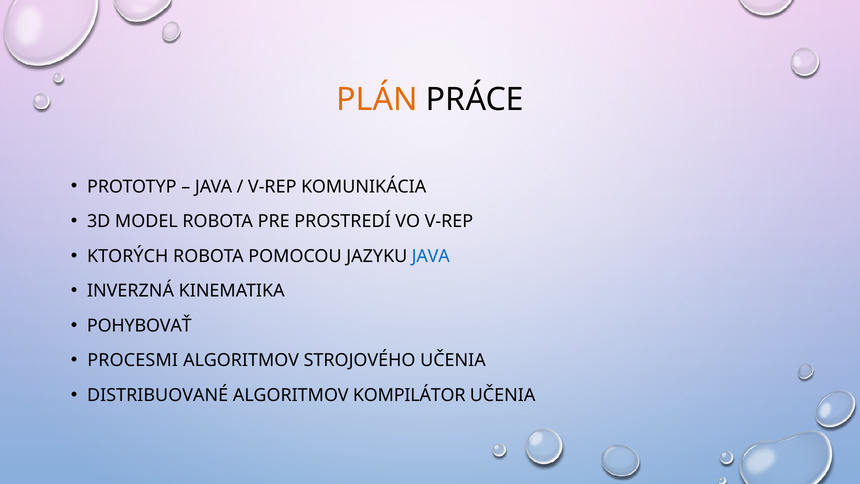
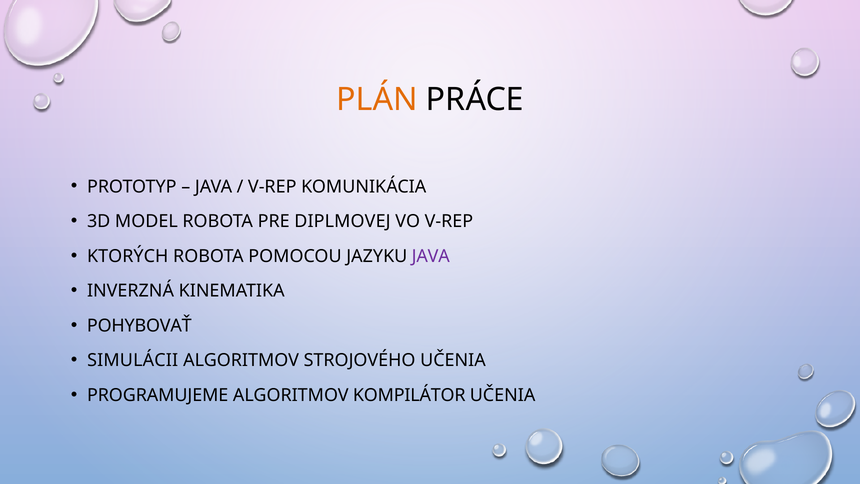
PROSTREDÍ: PROSTREDÍ -> DIPLMOVEJ (342, 221)
JAVA colour: blue -> purple (431, 256)
PROCESMI: PROCESMI -> SIMULÁCII (133, 360)
DISTRIBUOVANÉ: DISTRIBUOVANÉ -> PROGRAMUJEME (158, 395)
